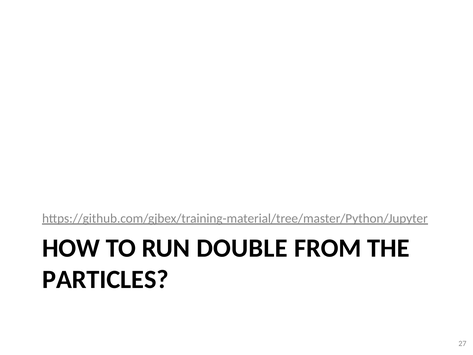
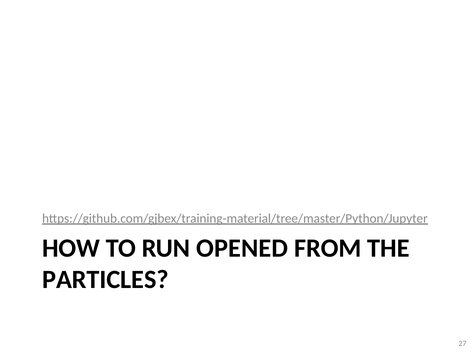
DOUBLE: DOUBLE -> OPENED (242, 248)
